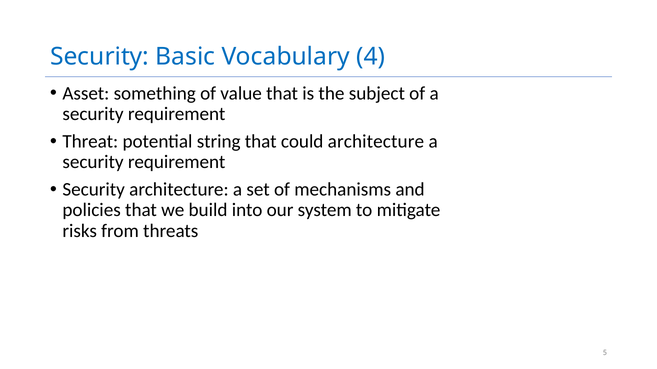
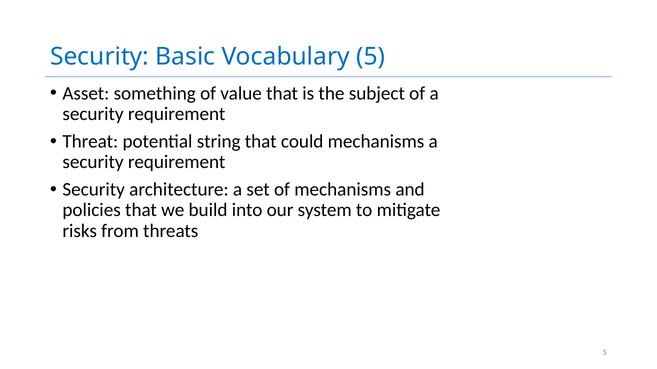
Vocabulary 4: 4 -> 5 (371, 56)
could architecture: architecture -> mechanisms (376, 142)
